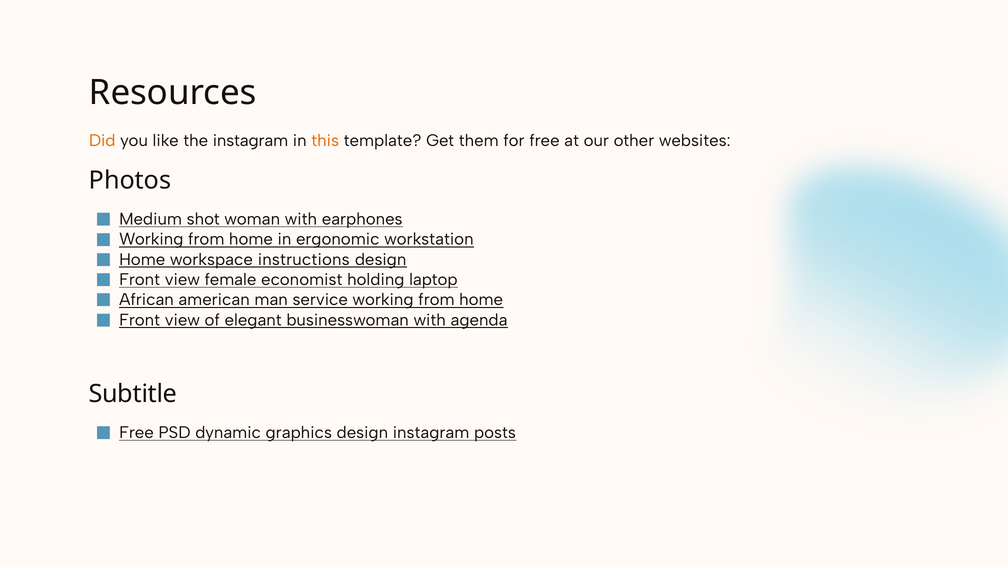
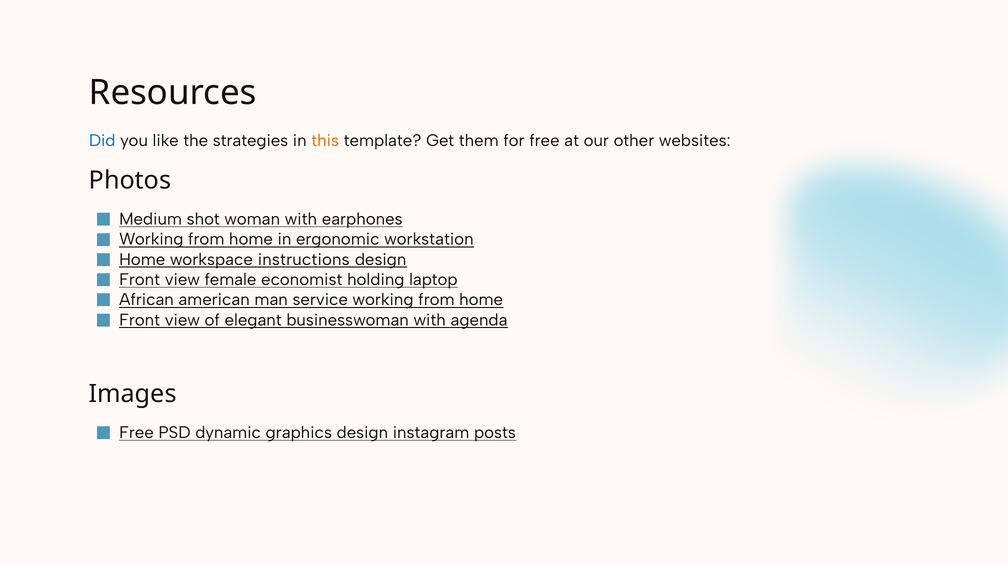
Did colour: orange -> blue (102, 141)
the instagram: instagram -> strategies (250, 141)
Subtitle: Subtitle -> Images (133, 394)
